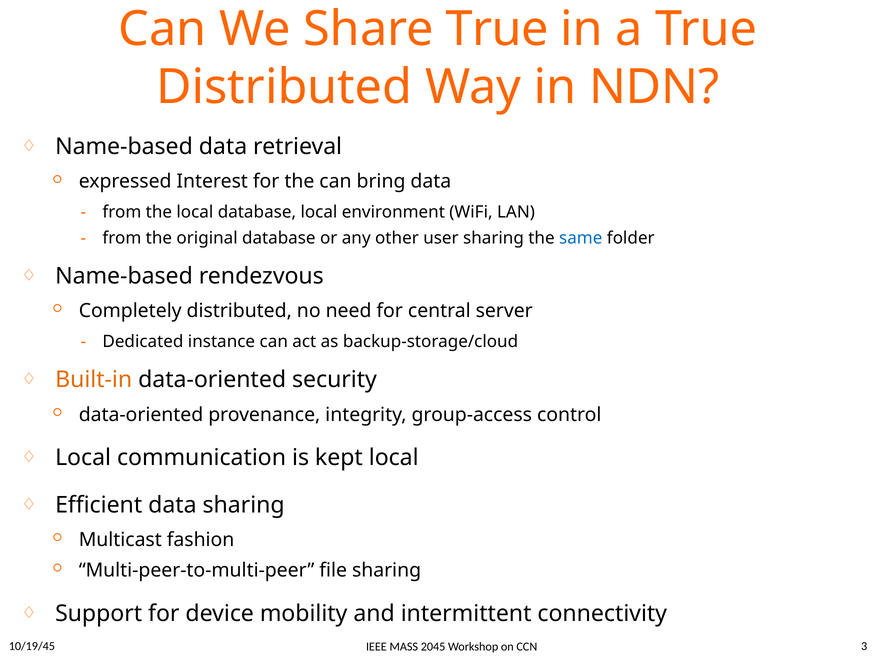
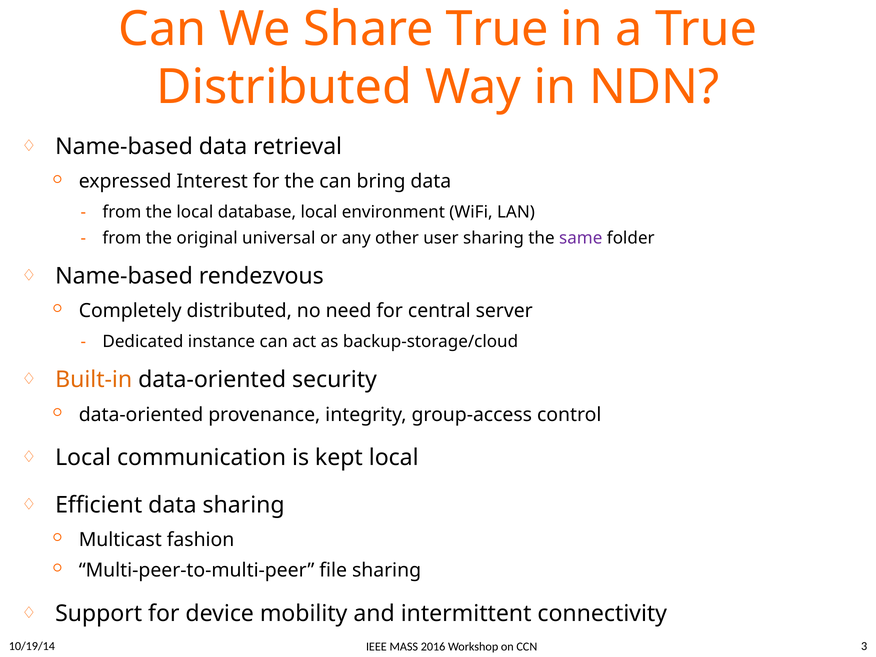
original database: database -> universal (279, 238)
same colour: blue -> purple (581, 238)
10/19/45: 10/19/45 -> 10/19/14 (32, 646)
2045: 2045 -> 2016 (433, 647)
